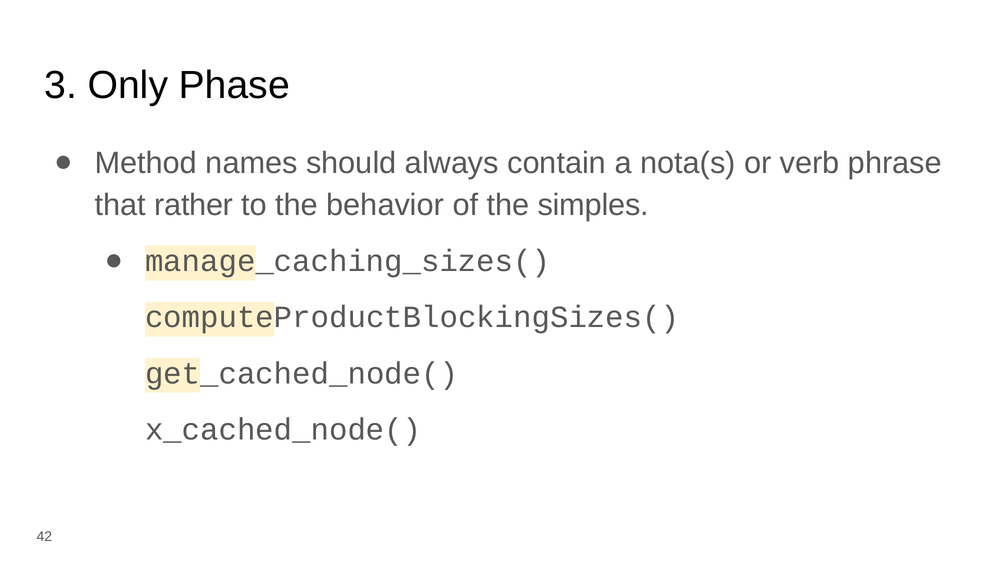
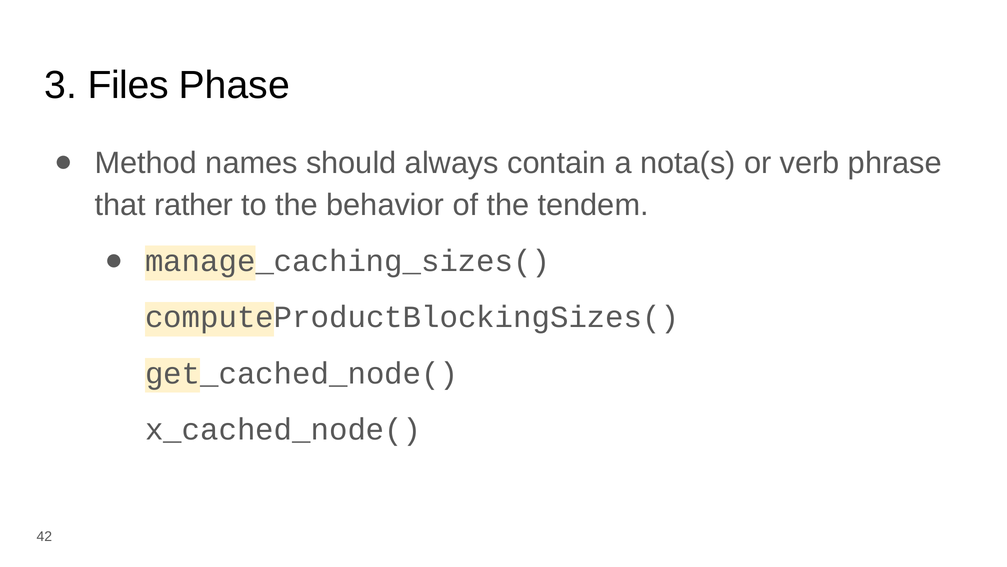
Only: Only -> Files (128, 85)
simples: simples -> tendem (593, 205)
